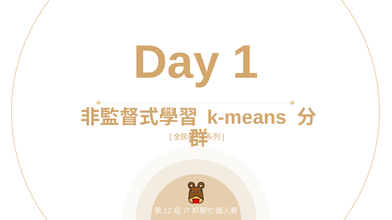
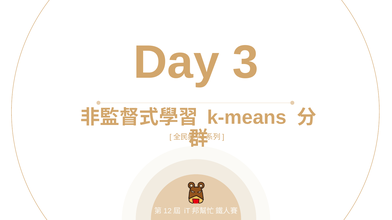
1: 1 -> 3 (246, 63)
